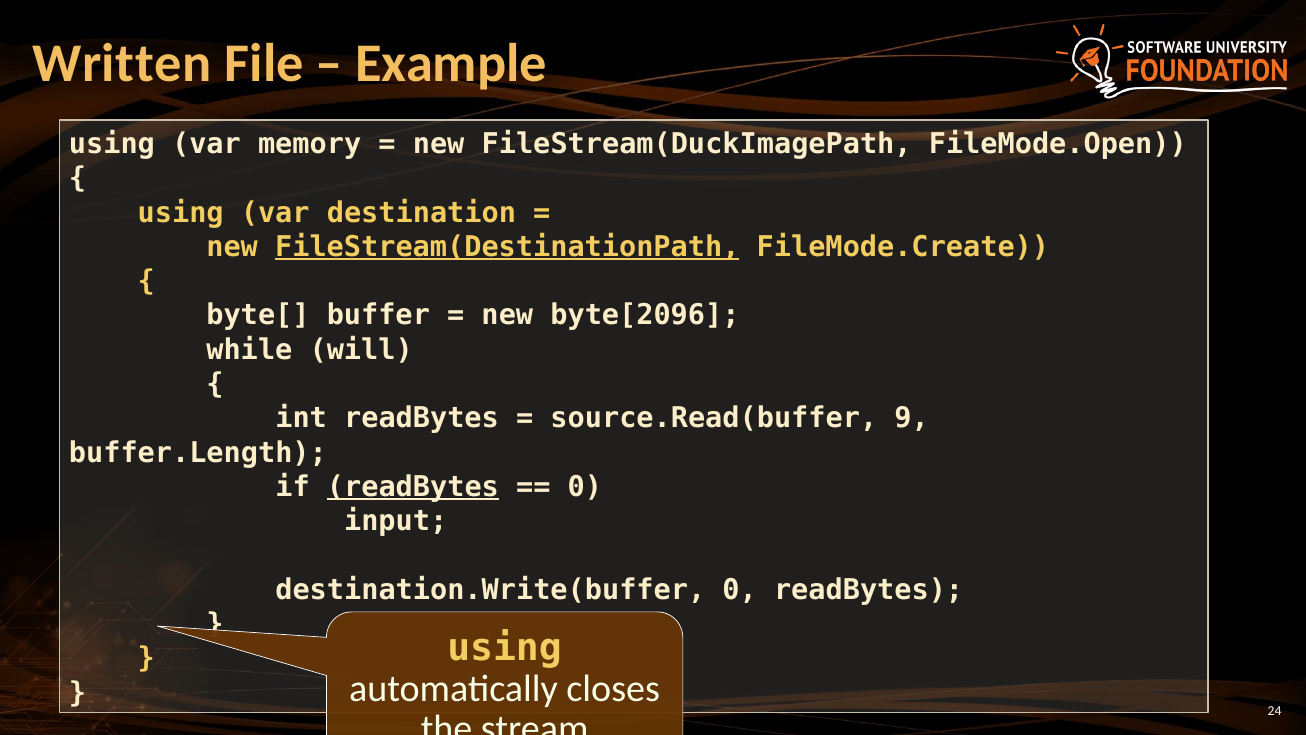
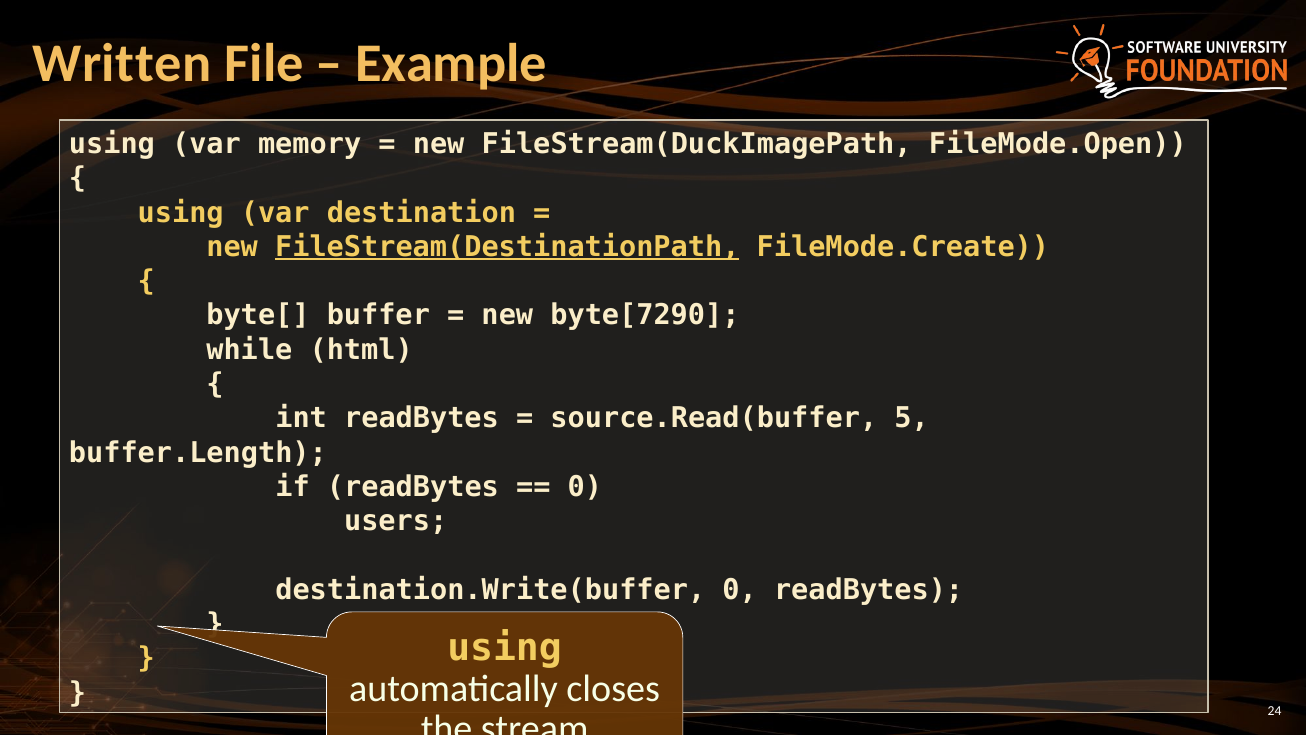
byte[2096: byte[2096 -> byte[7290 (645, 315)
will: will -> html (361, 350)
9: 9 -> 5 (912, 418)
readBytes underline: present -> none (413, 487)
input: input -> users (396, 521)
